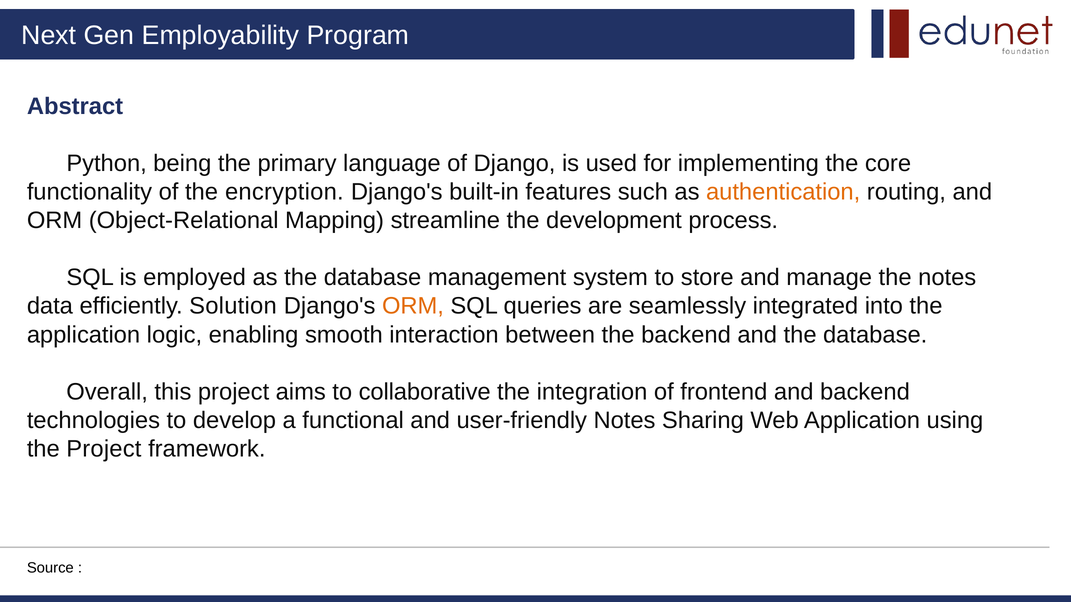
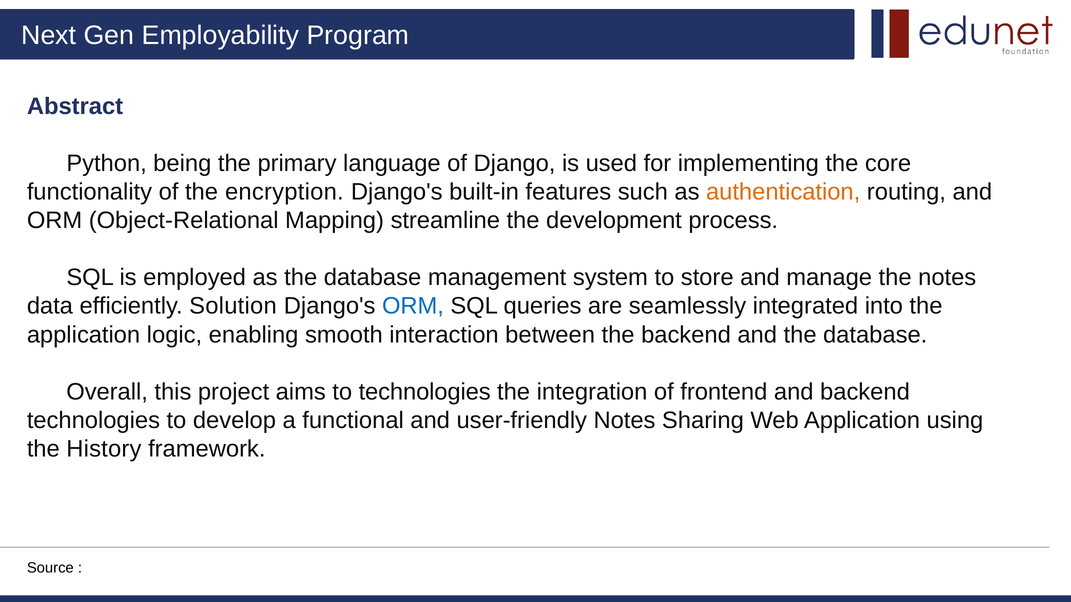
ORM colour: orange -> blue (413, 306)
to collaborative: collaborative -> technologies (425, 392)
the Project: Project -> History (104, 449)
